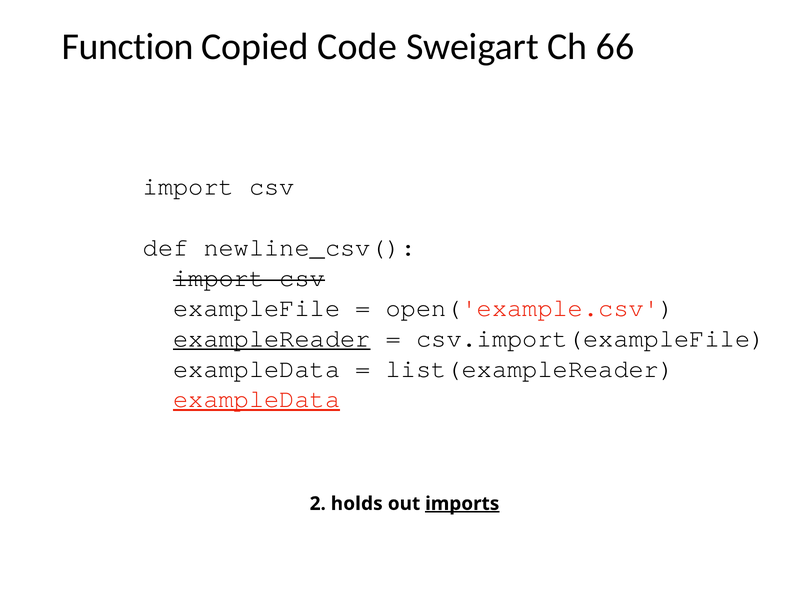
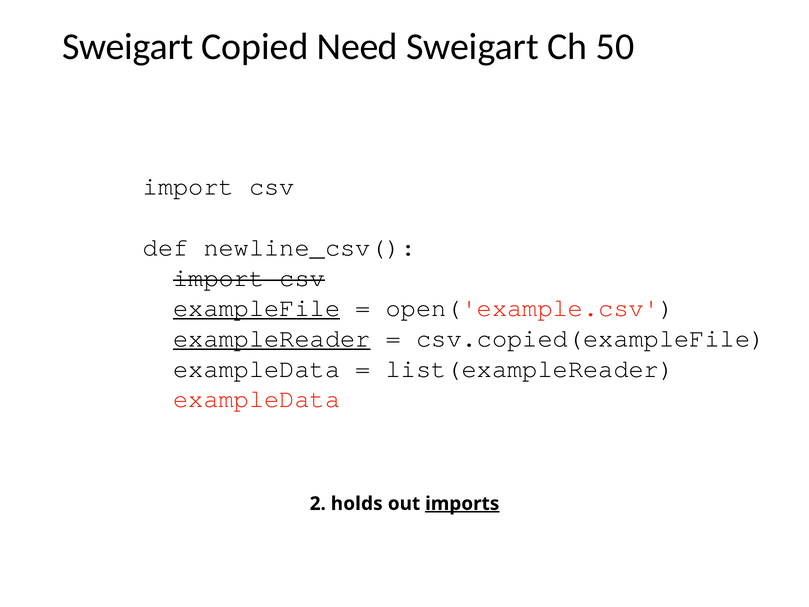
Function: Function -> Sweigart (128, 47)
Code: Code -> Need (357, 47)
66: 66 -> 50 (615, 47)
exampleFile underline: none -> present (257, 308)
csv.import(exampleFile: csv.import(exampleFile -> csv.copied(exampleFile (591, 338)
exampleData underline: present -> none (257, 399)
